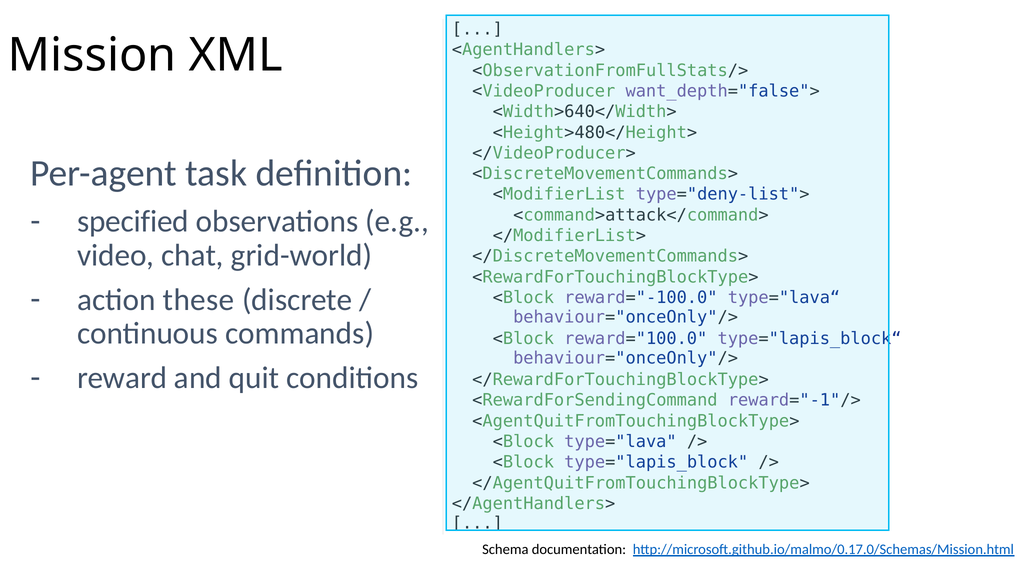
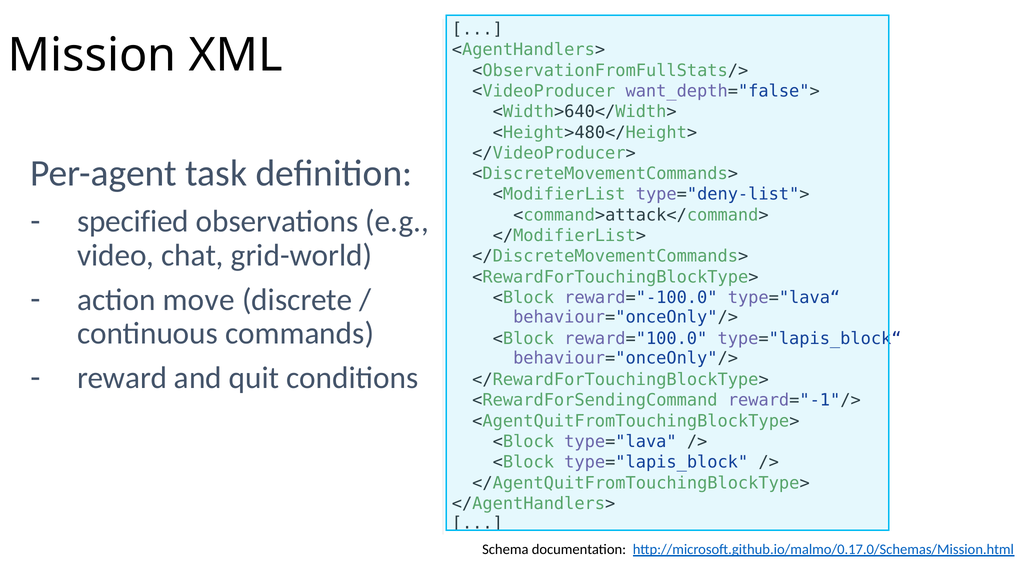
these: these -> move (199, 300)
